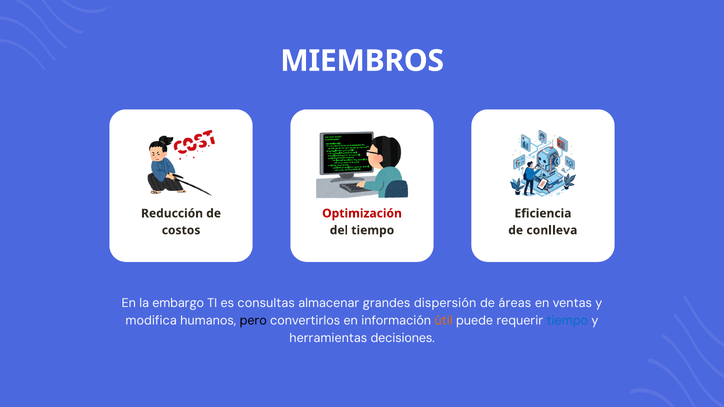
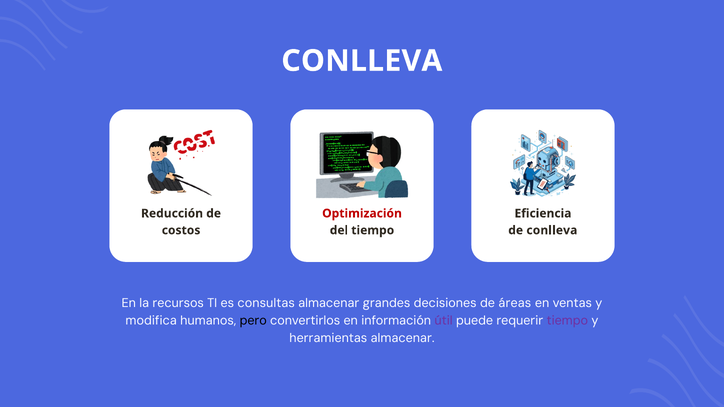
MIEMBROS: MIEMBROS -> CONLLEVA (362, 61)
embargo: embargo -> recursos (178, 303)
dispersión: dispersión -> decisiones (445, 303)
útil colour: orange -> purple (444, 321)
tiempo colour: blue -> purple (567, 321)
herramientas decisiones: decisiones -> almacenar (403, 338)
